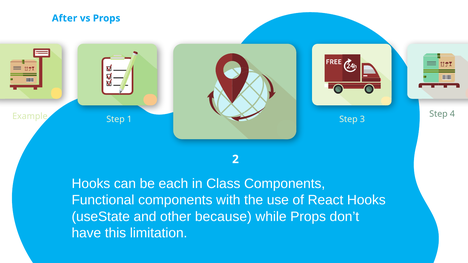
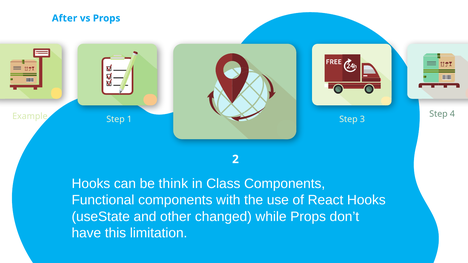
each: each -> think (173, 184)
because: because -> changed (223, 217)
